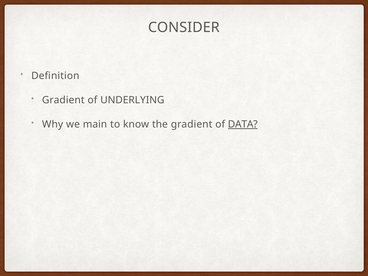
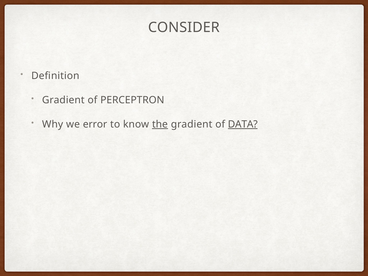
UNDERLYING: UNDERLYING -> PERCEPTRON (132, 100)
main: main -> error (95, 124)
the underline: none -> present (160, 124)
